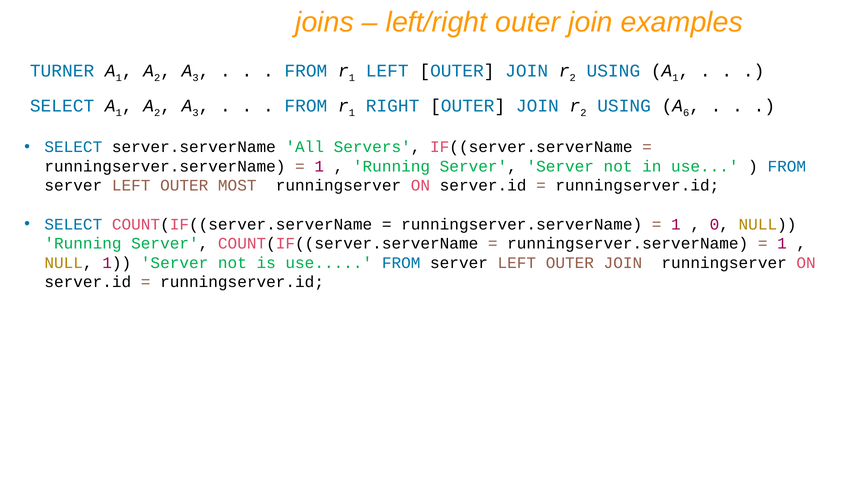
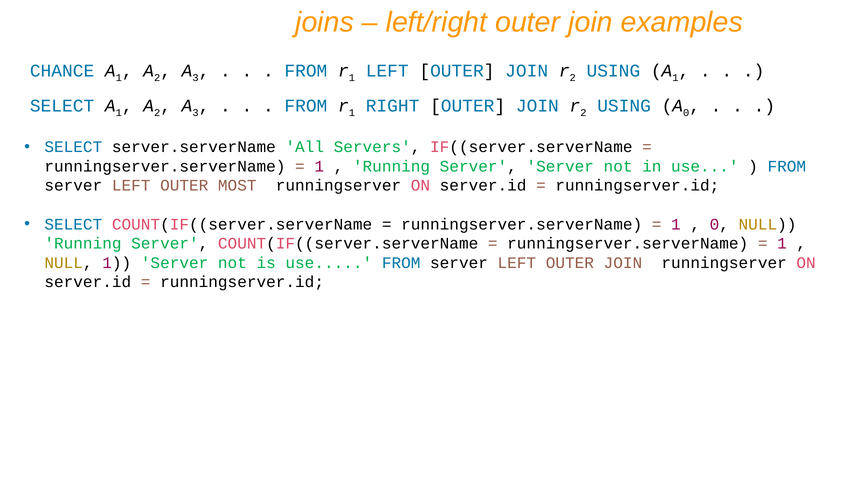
TURNER: TURNER -> CHANCE (62, 71)
6: 6 -> 0 (686, 113)
